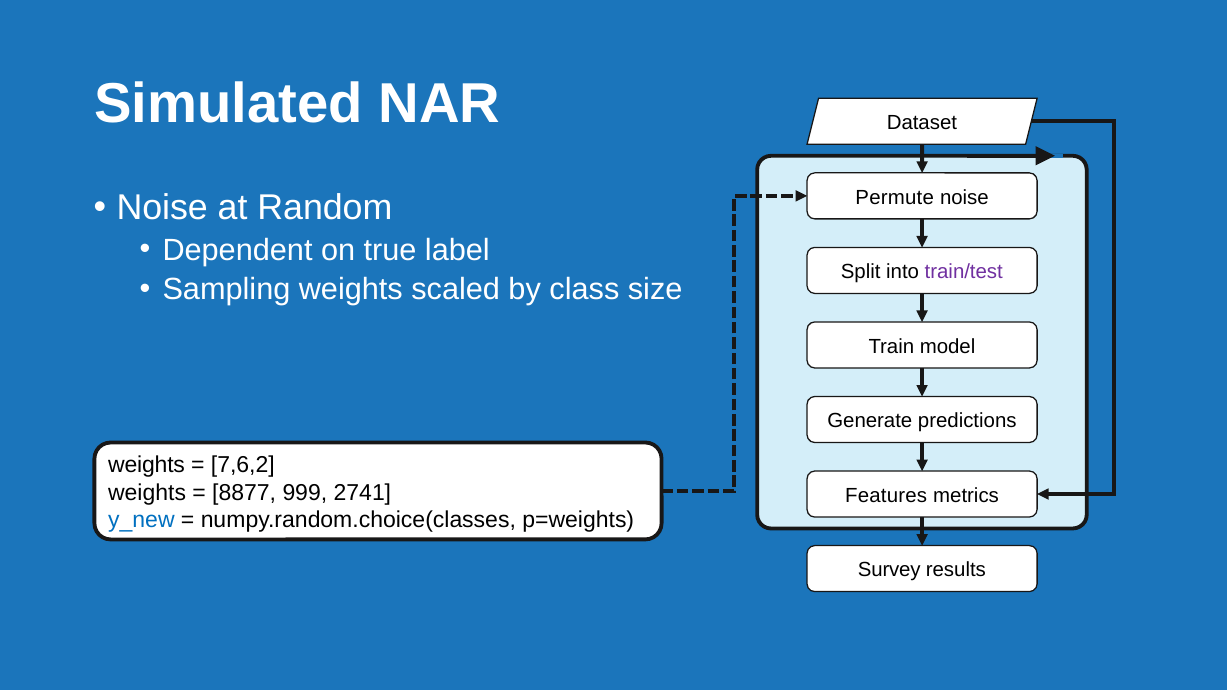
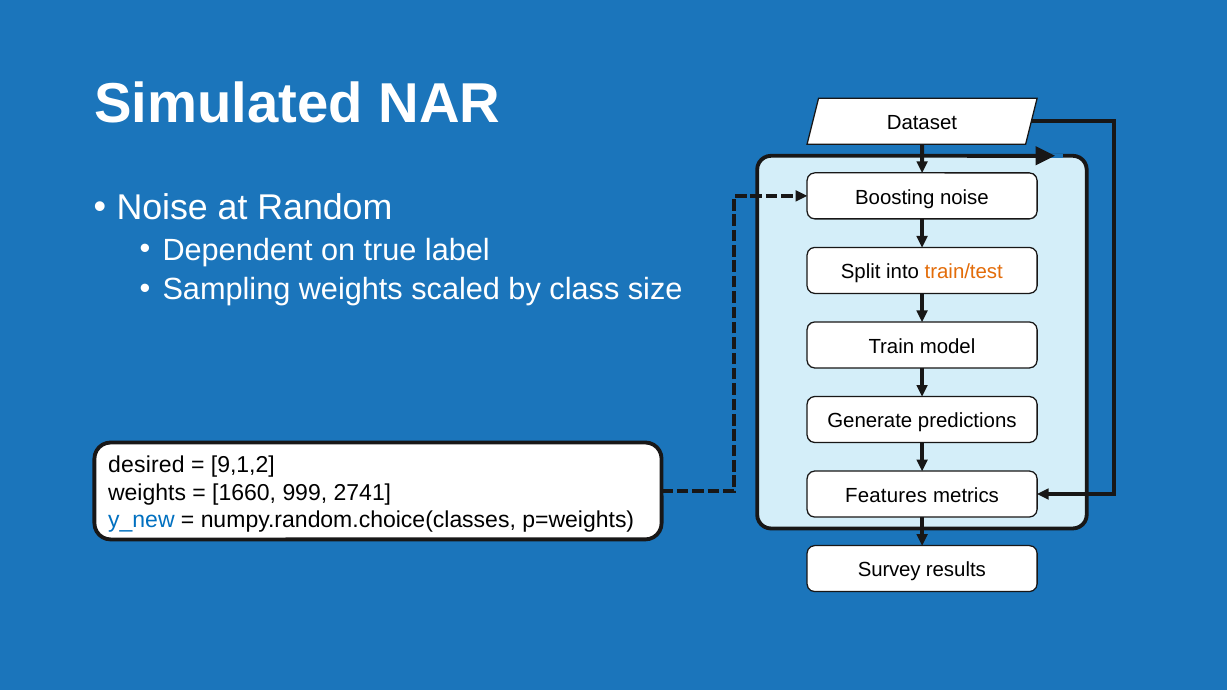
Permute: Permute -> Boosting (895, 197)
train/test colour: purple -> orange (964, 272)
weights: weights -> desired (146, 465)
7,6,2: 7,6,2 -> 9,1,2 (243, 465)
8877: 8877 -> 1660 (244, 493)
